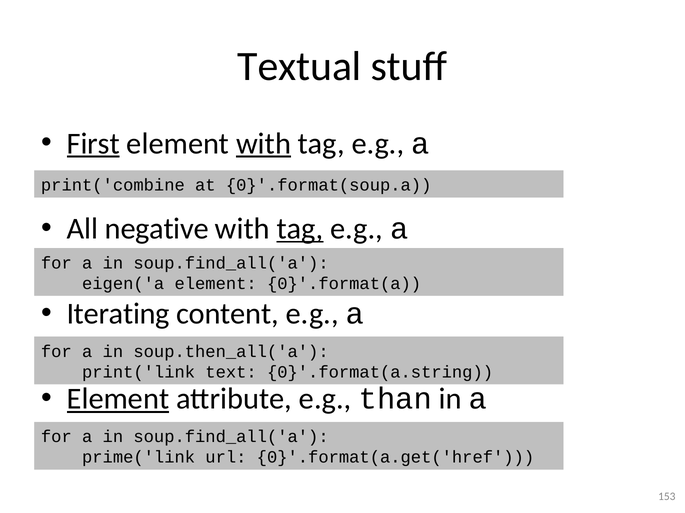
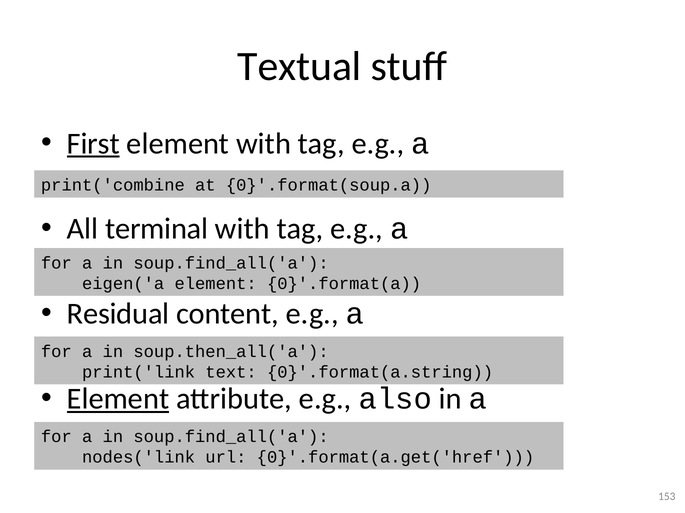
with underline: present -> none (264, 144)
negative: negative -> terminal (157, 229)
tag underline: present -> none (300, 229)
Iterating: Iterating -> Residual (118, 314)
than: than -> also (395, 400)
prime('link: prime('link -> nodes('link (139, 458)
